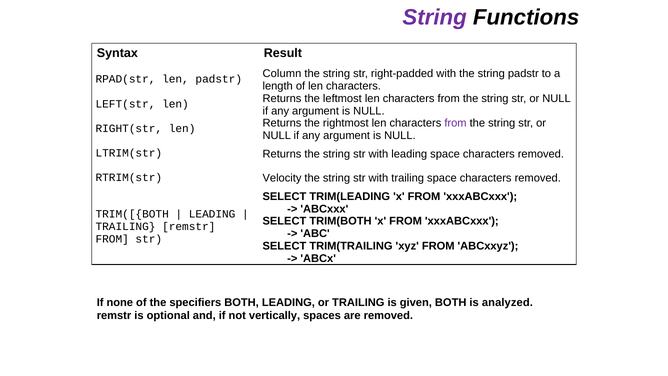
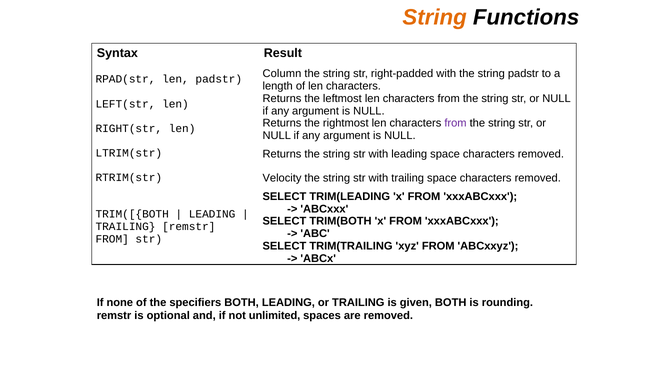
String colour: purple -> orange (435, 17)
analyzed: analyzed -> rounding (507, 302)
vertically: vertically -> unlimited (275, 316)
